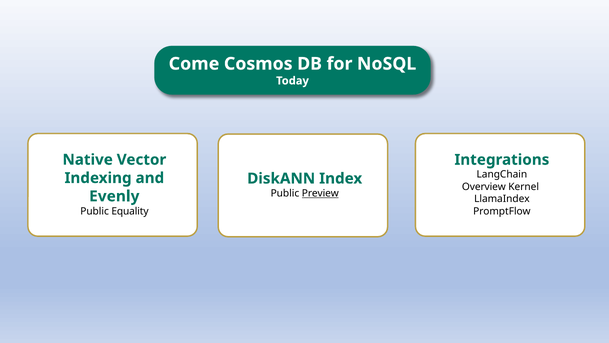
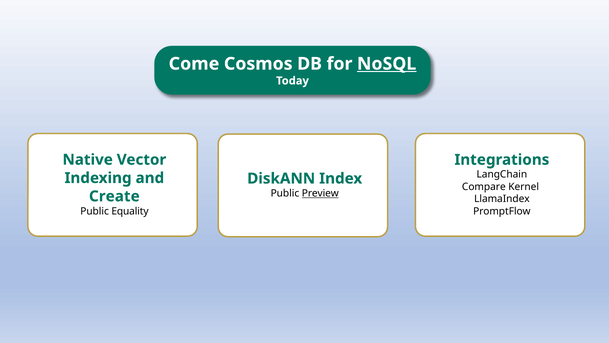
NoSQL underline: none -> present (387, 64)
Overview: Overview -> Compare (484, 187)
Evenly: Evenly -> Create (114, 196)
